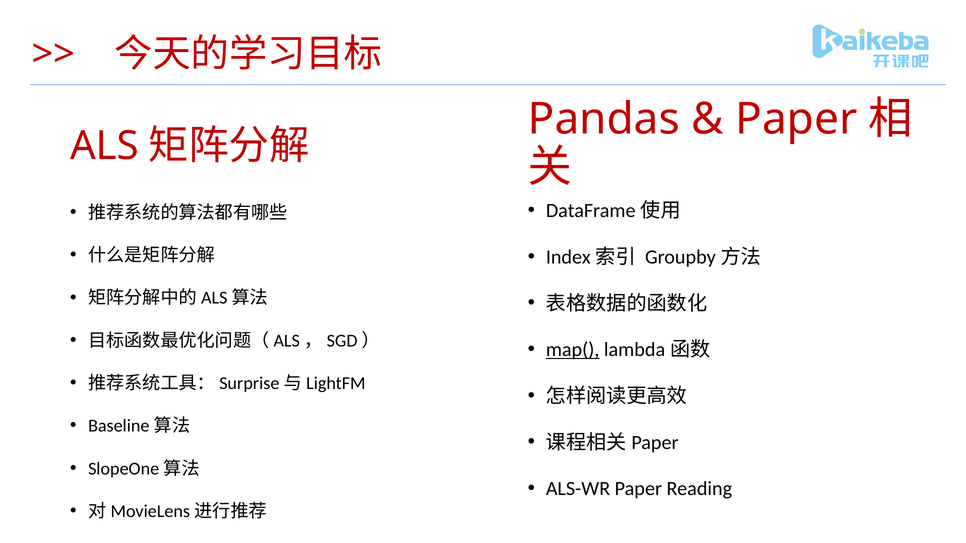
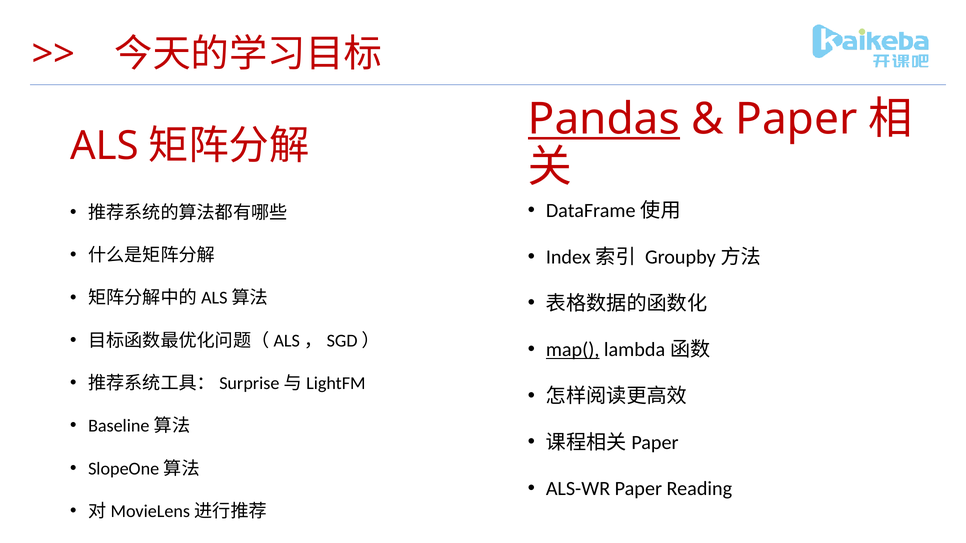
Pandas underline: none -> present (604, 119)
